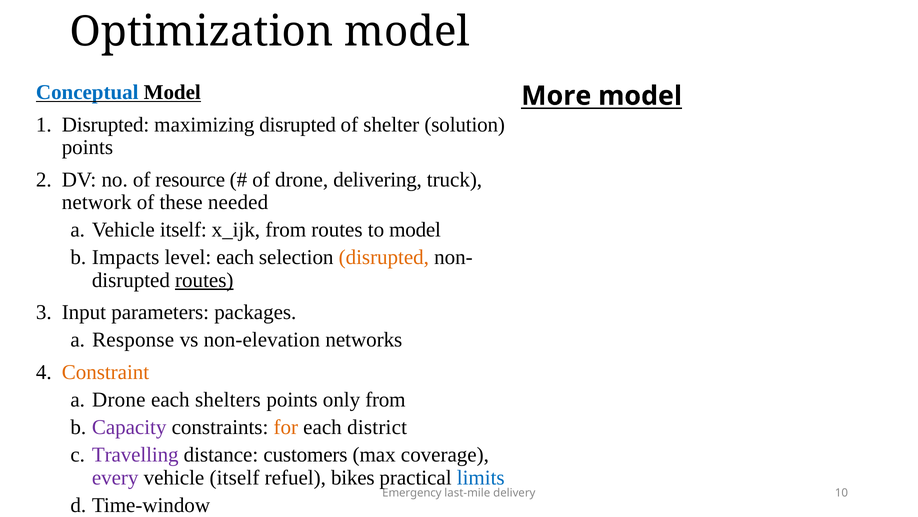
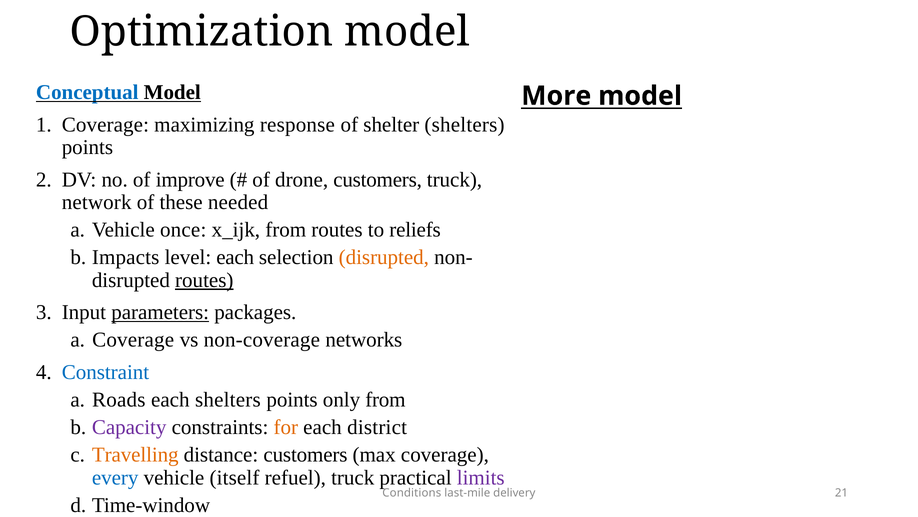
Disrupted: Disrupted -> Coverage (105, 124)
maximizing disrupted: disrupted -> response (297, 124)
shelter solution: solution -> shelters (465, 124)
resource: resource -> improve (190, 179)
drone delivering: delivering -> customers (378, 179)
itself: itself -> once (183, 230)
to model: model -> reliefs (415, 230)
parameters underline: none -> present (160, 312)
Response: Response -> Coverage (133, 340)
non-elevation: non-elevation -> non-coverage (262, 340)
Constraint colour: orange -> blue (105, 372)
Drone: Drone -> Roads (119, 399)
Travelling colour: purple -> orange (135, 454)
every colour: purple -> blue (115, 477)
refuel bikes: bikes -> truck (353, 477)
limits colour: blue -> purple (481, 477)
Emergency: Emergency -> Conditions (412, 492)
10: 10 -> 21 (841, 492)
